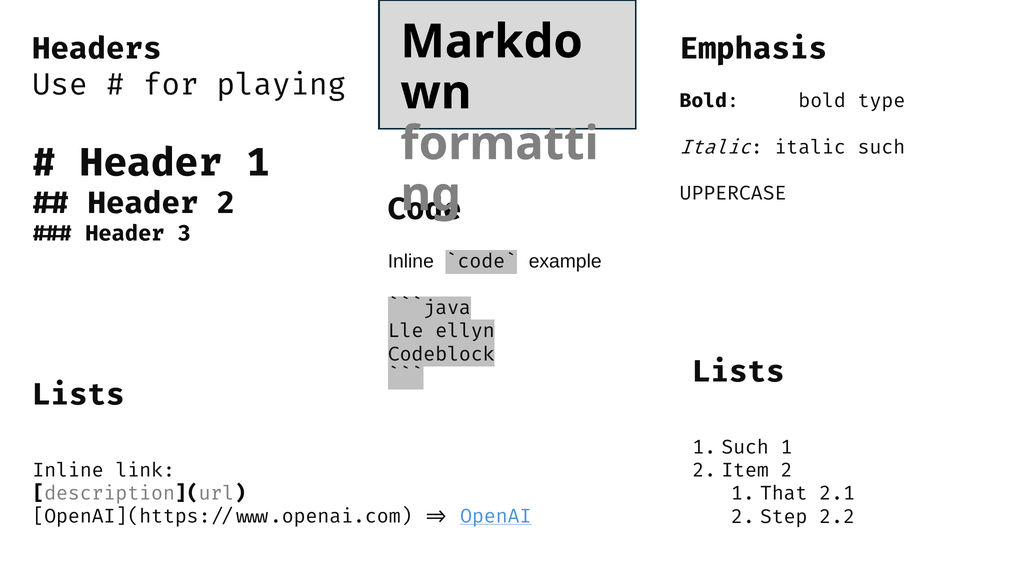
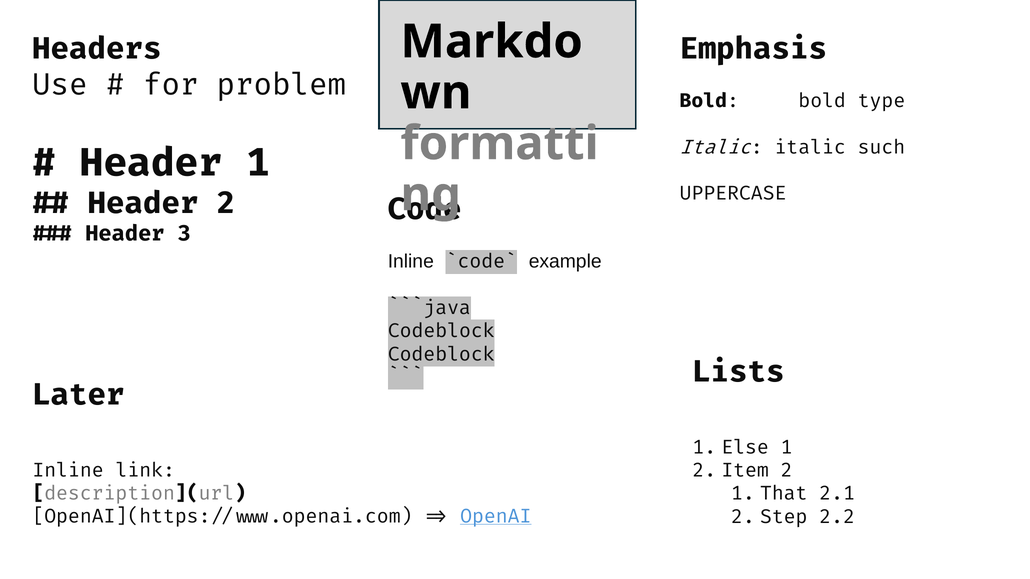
playing: playing -> problem (281, 85)
Llewellyn: Llewellyn -> Codeblock (441, 331)
Lists: Lists -> Later (79, 395)
1 Such: Such -> Else (745, 448)
